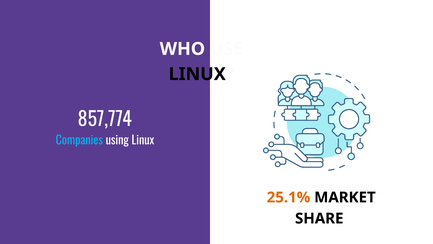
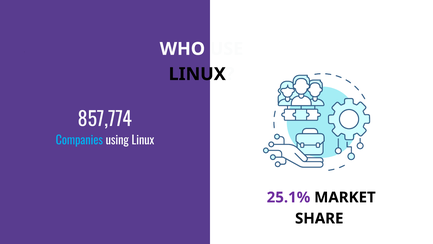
25.1% colour: orange -> purple (288, 197)
